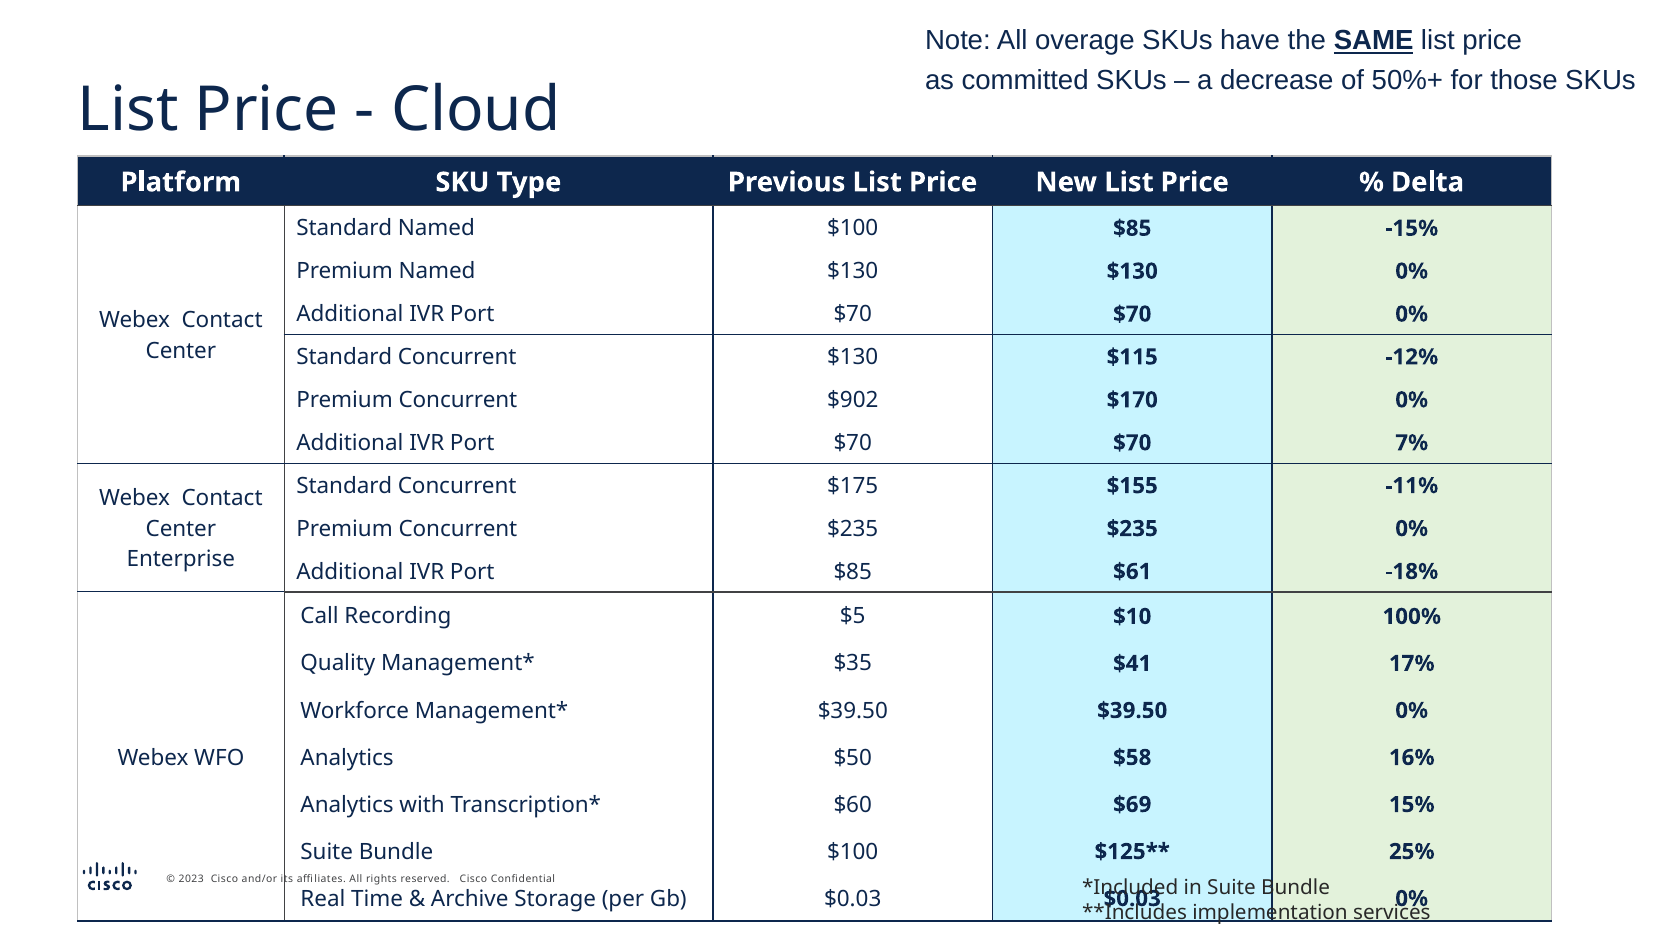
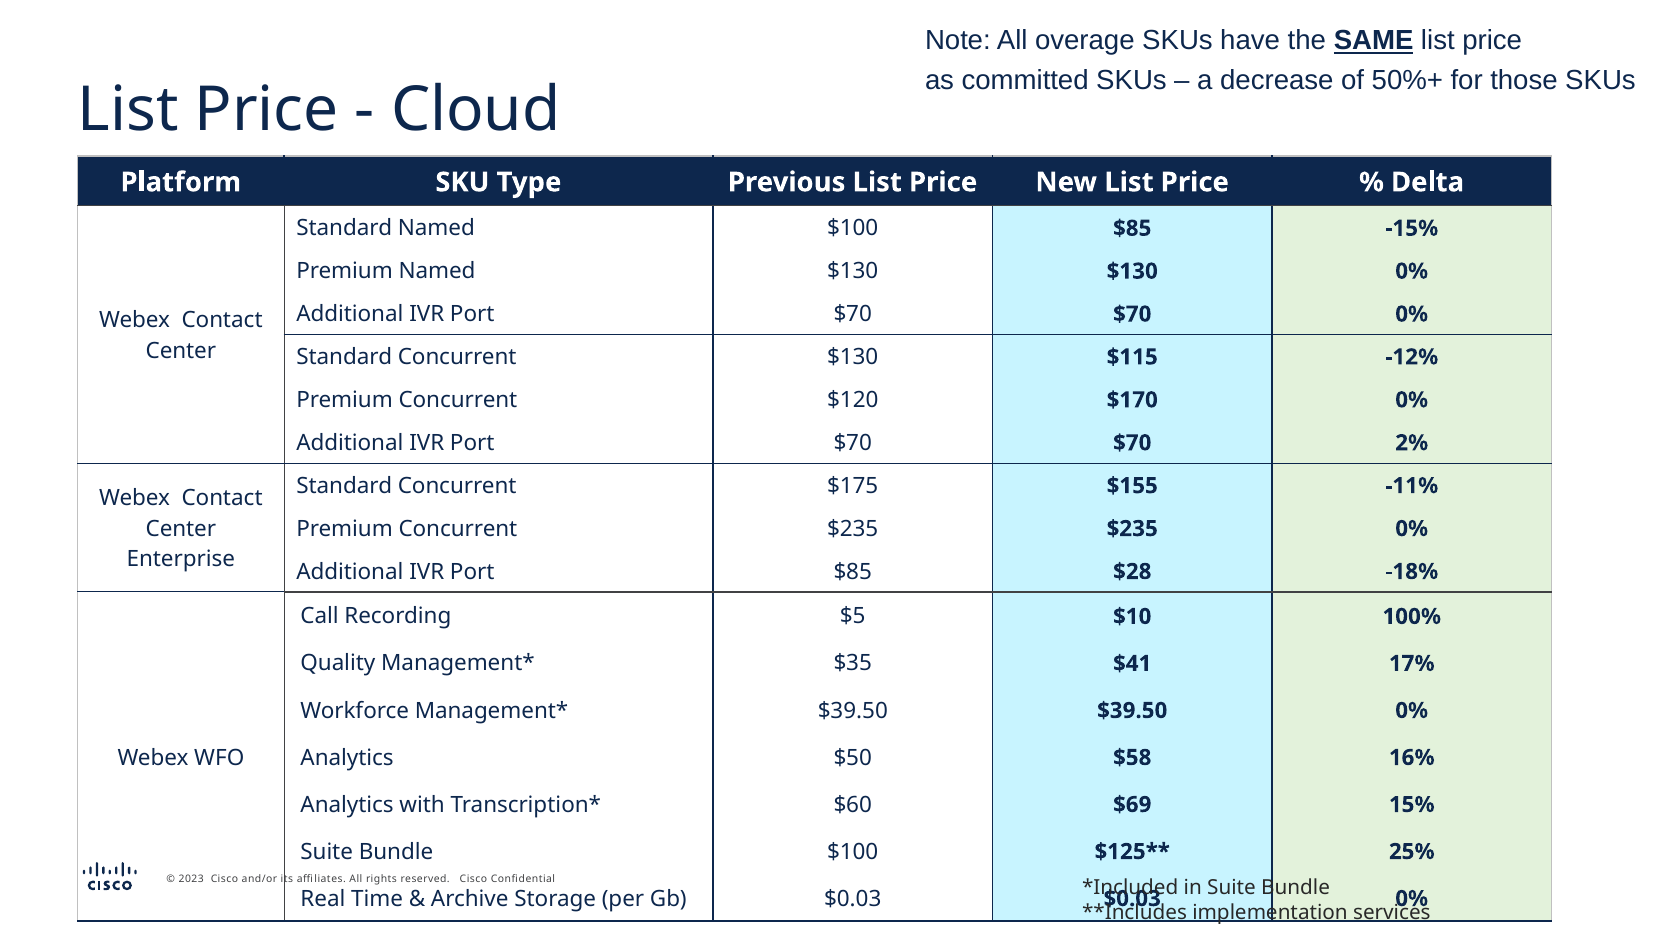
$902: $902 -> $120 (853, 400)
7%: 7% -> 2% (1412, 443)
$61: $61 -> $28 (1132, 572)
